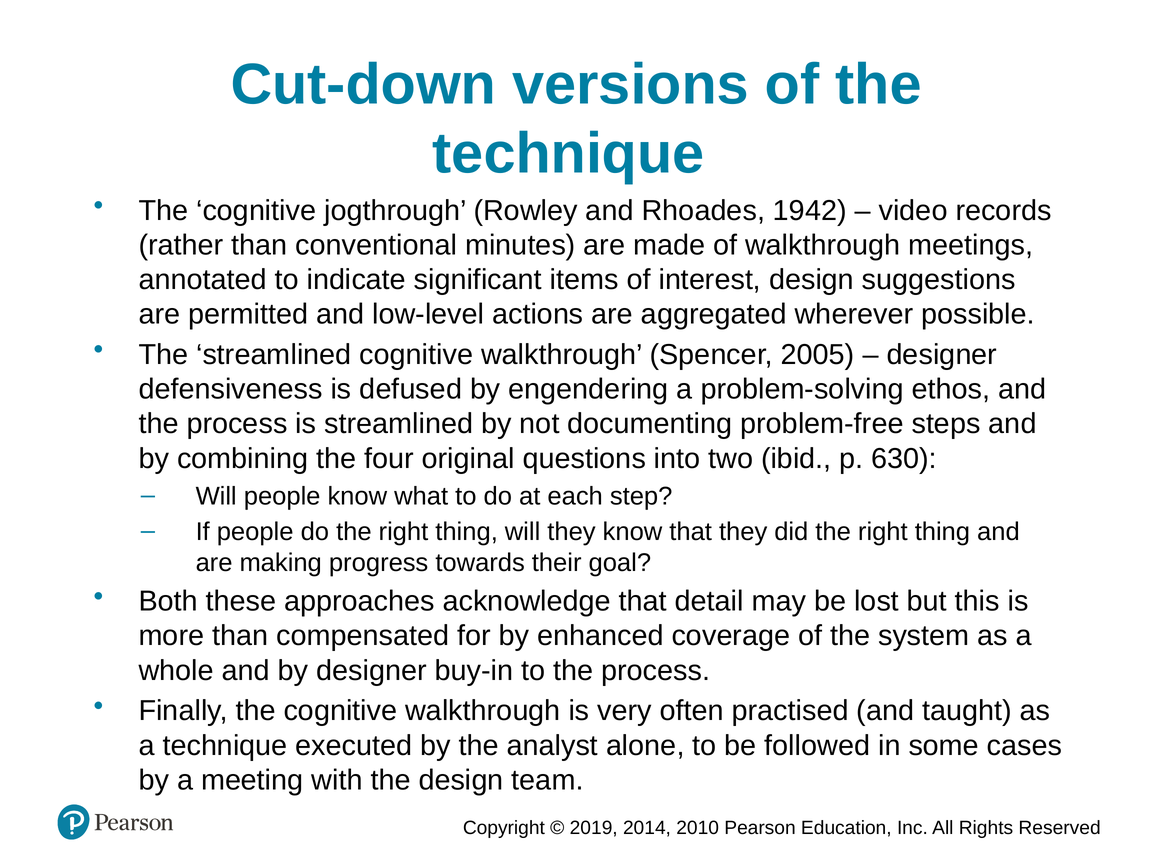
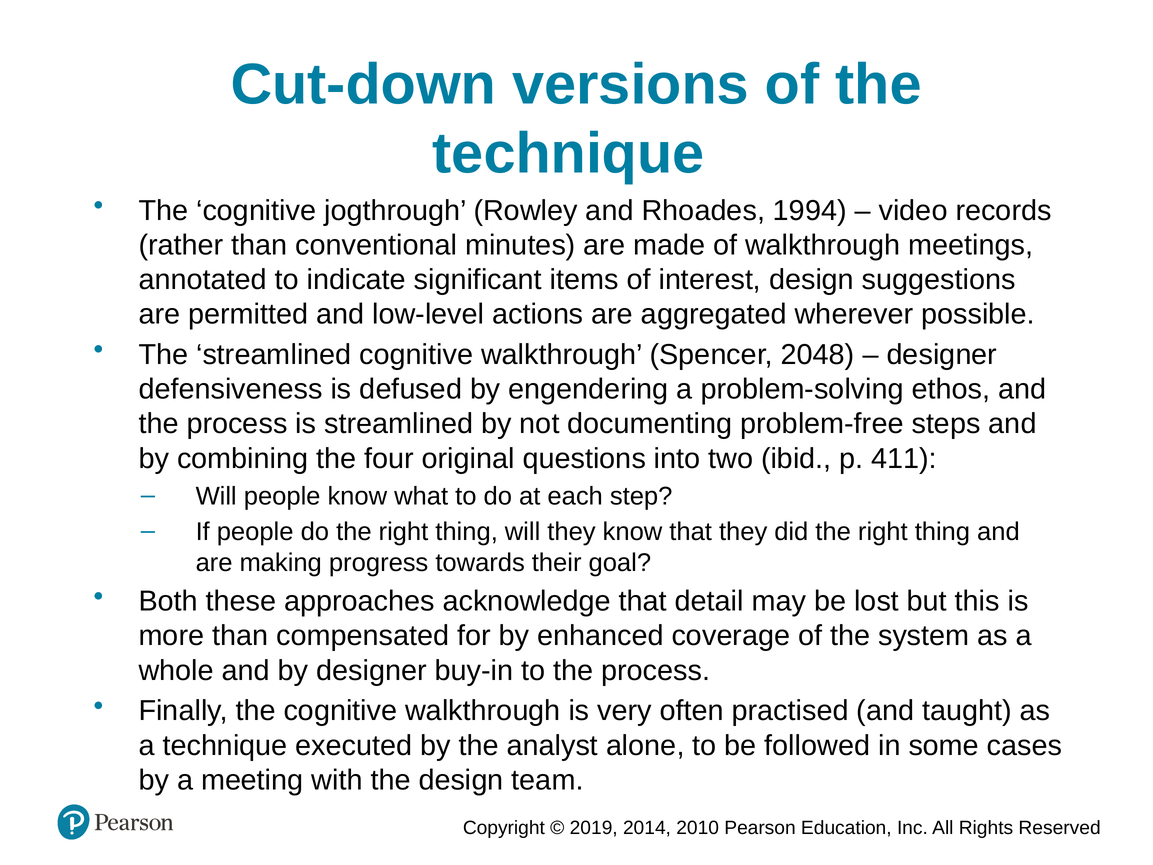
1942: 1942 -> 1994 (810, 210)
2005: 2005 -> 2048 (818, 355)
630: 630 -> 411 (904, 458)
